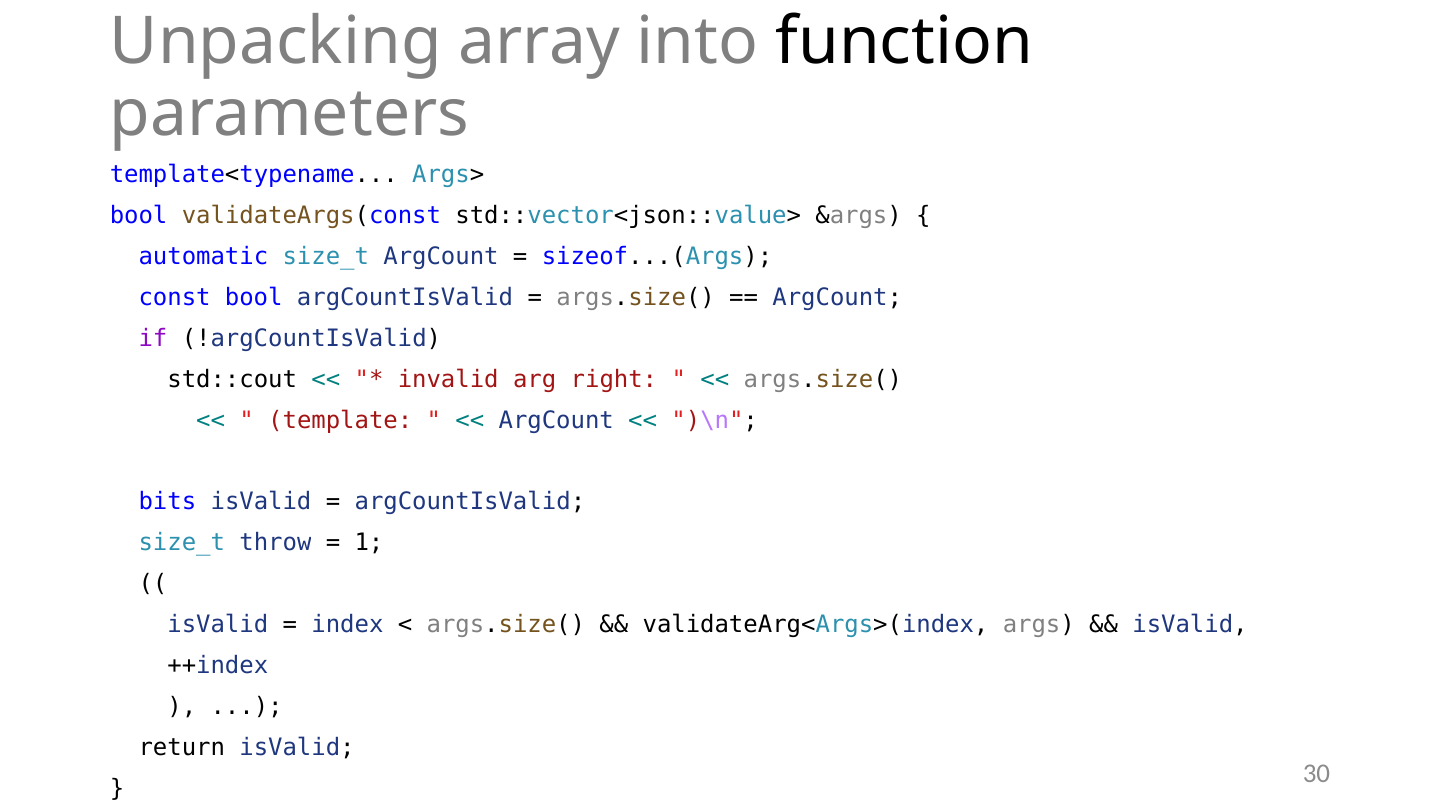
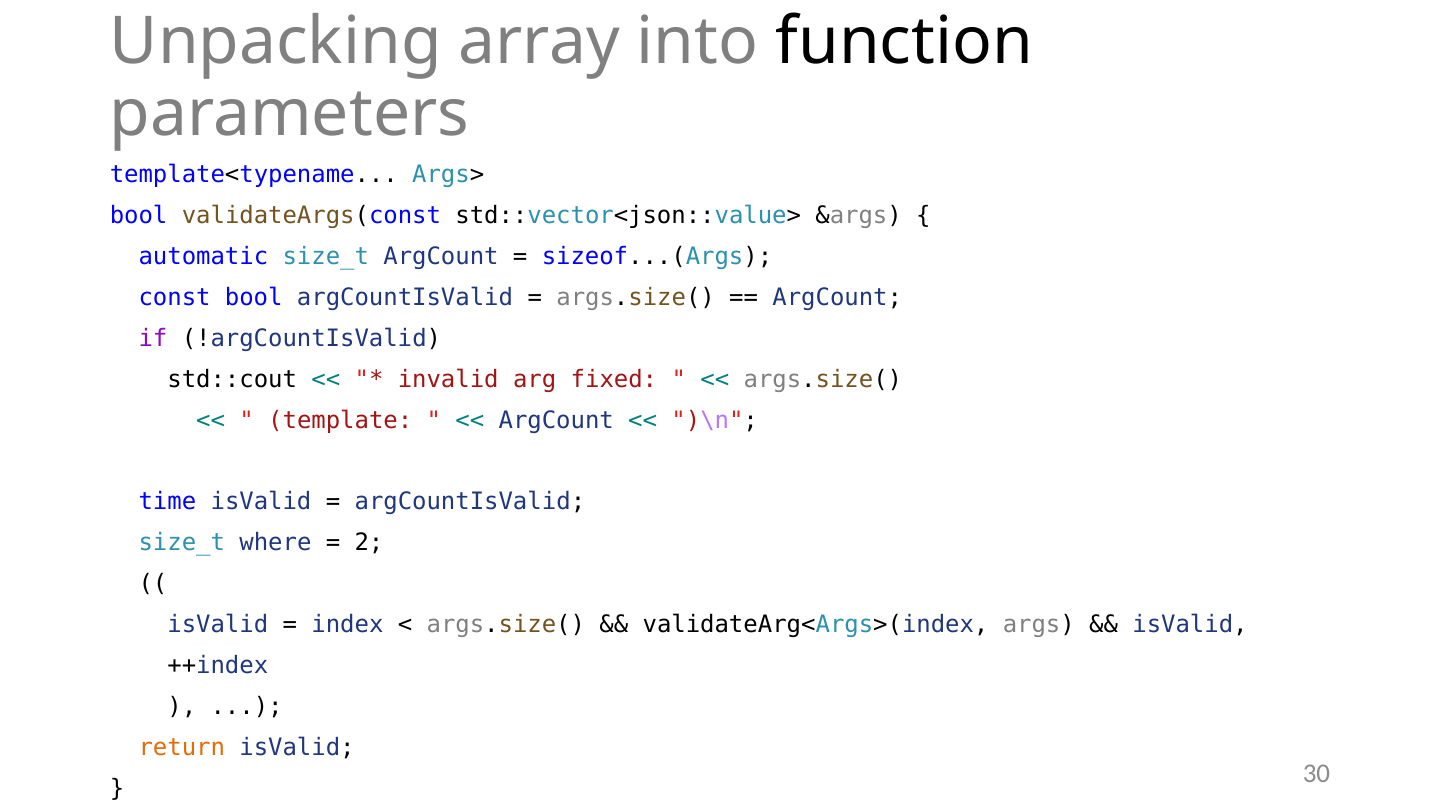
right: right -> fixed (614, 379)
bits: bits -> time (167, 502)
throw: throw -> where (275, 543)
1: 1 -> 2 (369, 543)
return colour: black -> orange (182, 747)
